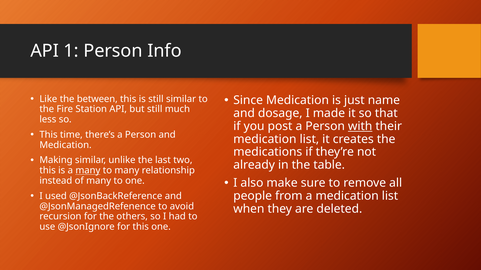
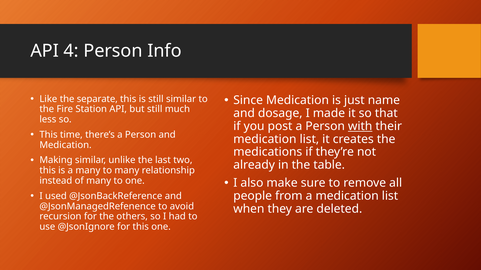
1: 1 -> 4 (71, 51)
between: between -> separate (97, 99)
many underline: present -> none (88, 171)
